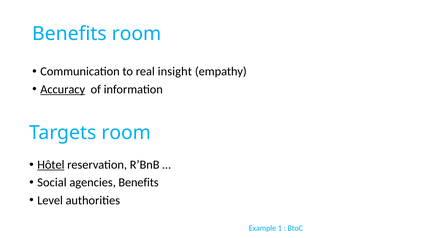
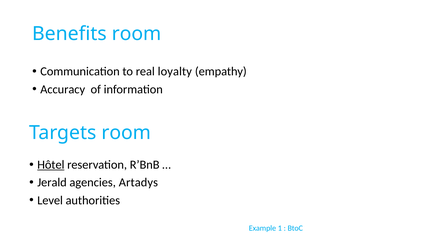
insight: insight -> loyalty (175, 72)
Accuracy underline: present -> none (63, 89)
Social: Social -> Jerald (52, 183)
agencies Benefits: Benefits -> Artadys (138, 183)
